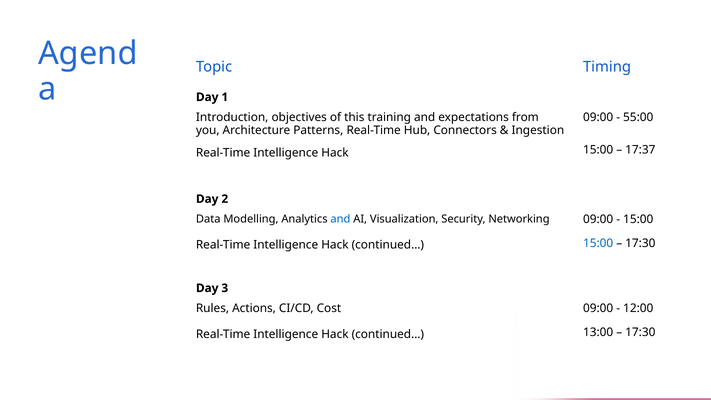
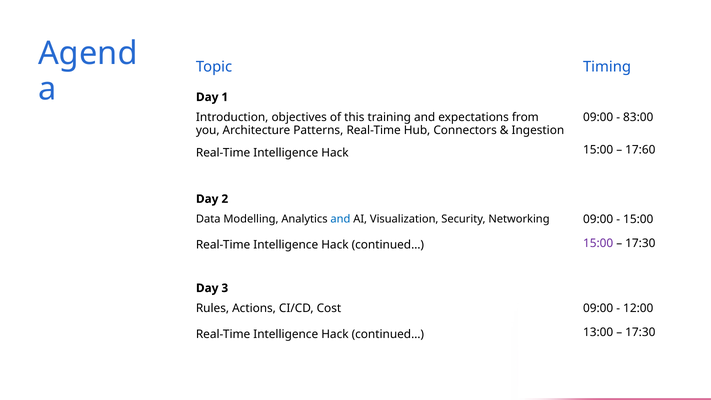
55:00: 55:00 -> 83:00 (638, 117)
17:37: 17:37 -> 17:60 (640, 150)
15:00 colour: blue -> purple (598, 243)
